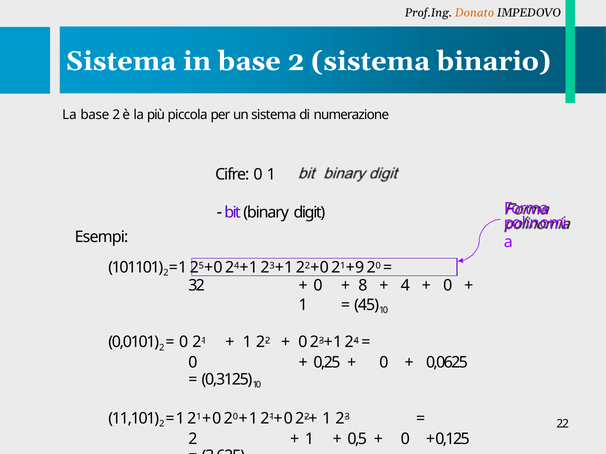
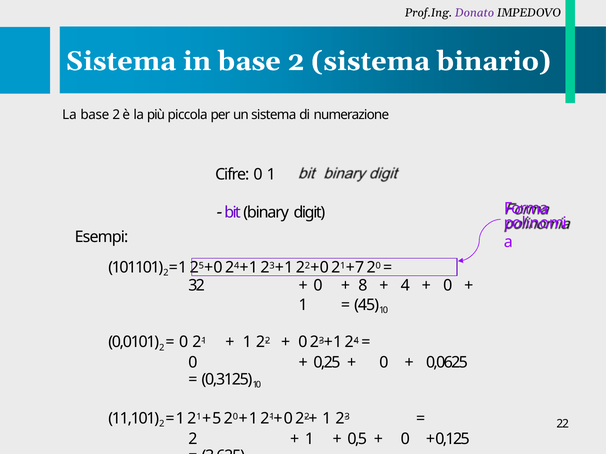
Donato colour: orange -> purple (475, 13)
9: 9 -> 7 (360, 268)
0: 0 -> 5 (217, 419)
